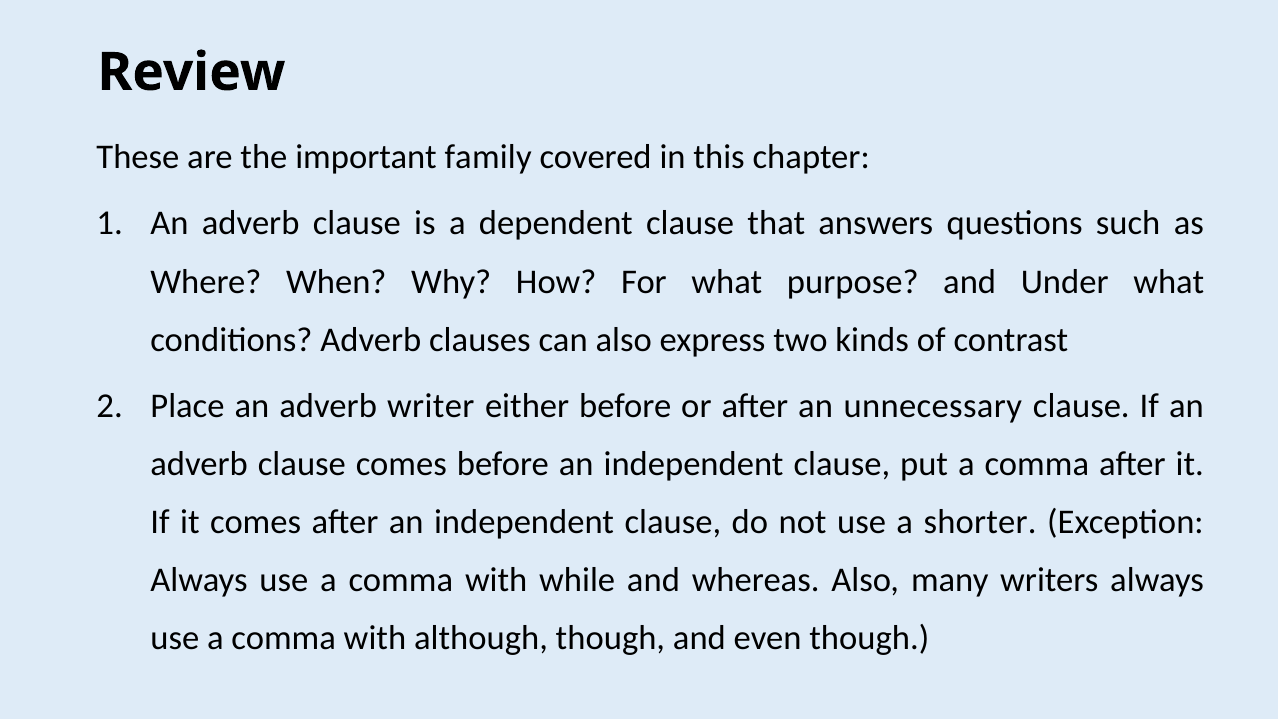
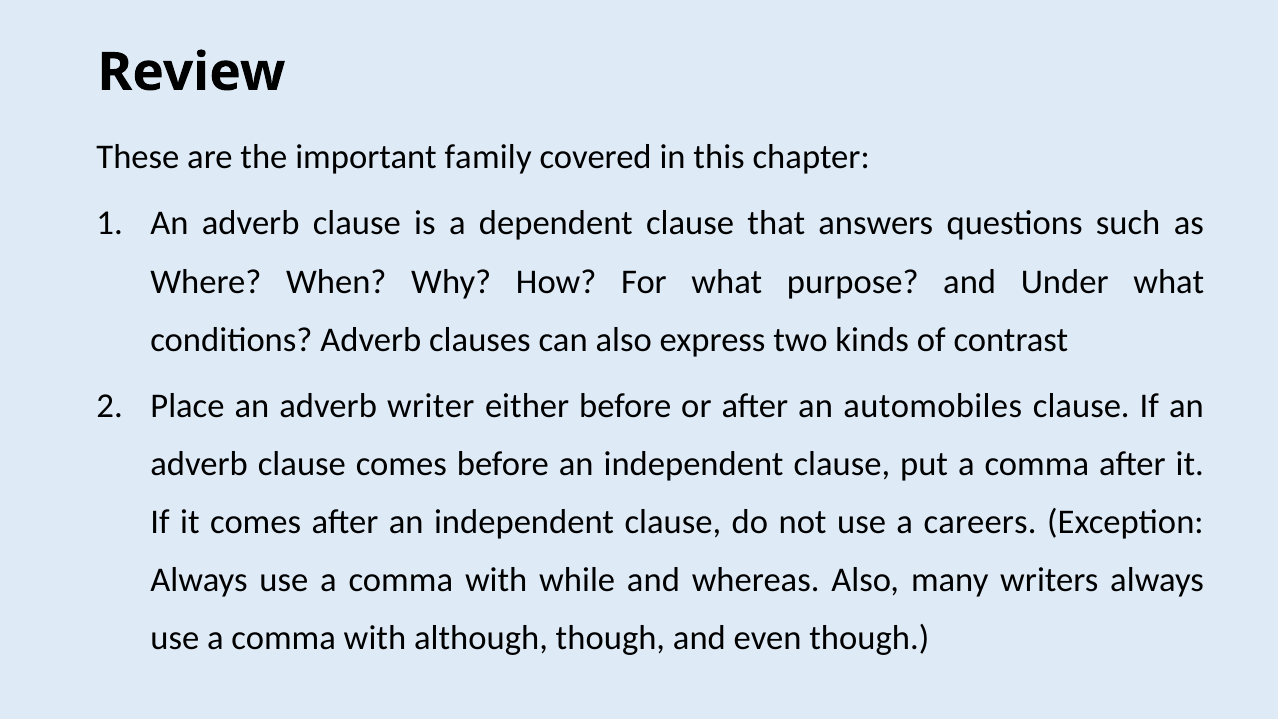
unnecessary: unnecessary -> automobiles (933, 406)
shorter: shorter -> careers (980, 522)
